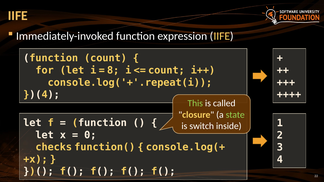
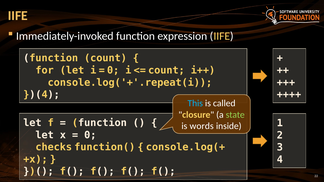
8: 8 -> 0 (113, 70)
This colour: light green -> light blue (195, 104)
switch: switch -> words (202, 126)
